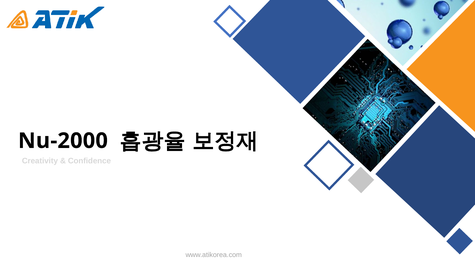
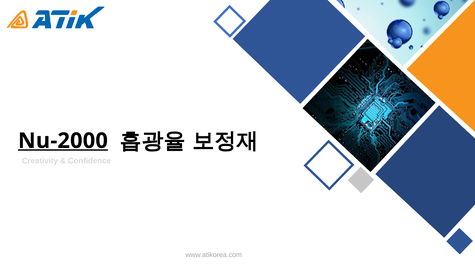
Nu-2000 underline: none -> present (63, 141)
